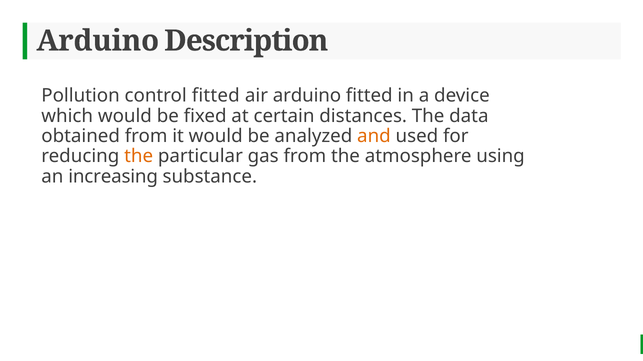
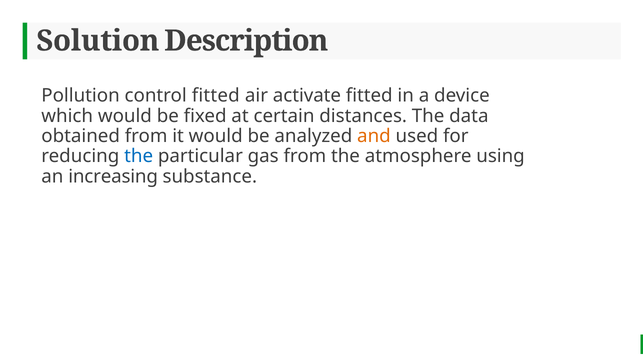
Arduino: Arduino -> Solution (98, 41)
air arduino: arduino -> activate (307, 96)
the colour: orange -> blue (139, 157)
